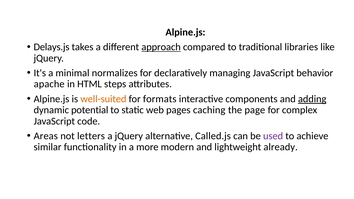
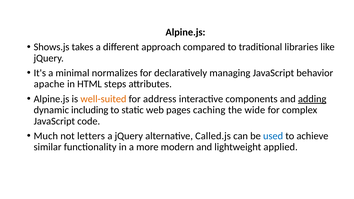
Delays.js: Delays.js -> Shows.js (52, 47)
approach underline: present -> none (161, 47)
formats: formats -> address (160, 99)
potential: potential -> including (90, 110)
page: page -> wide (255, 110)
Areas: Areas -> Much (46, 136)
used colour: purple -> blue (273, 136)
already: already -> applied (281, 147)
